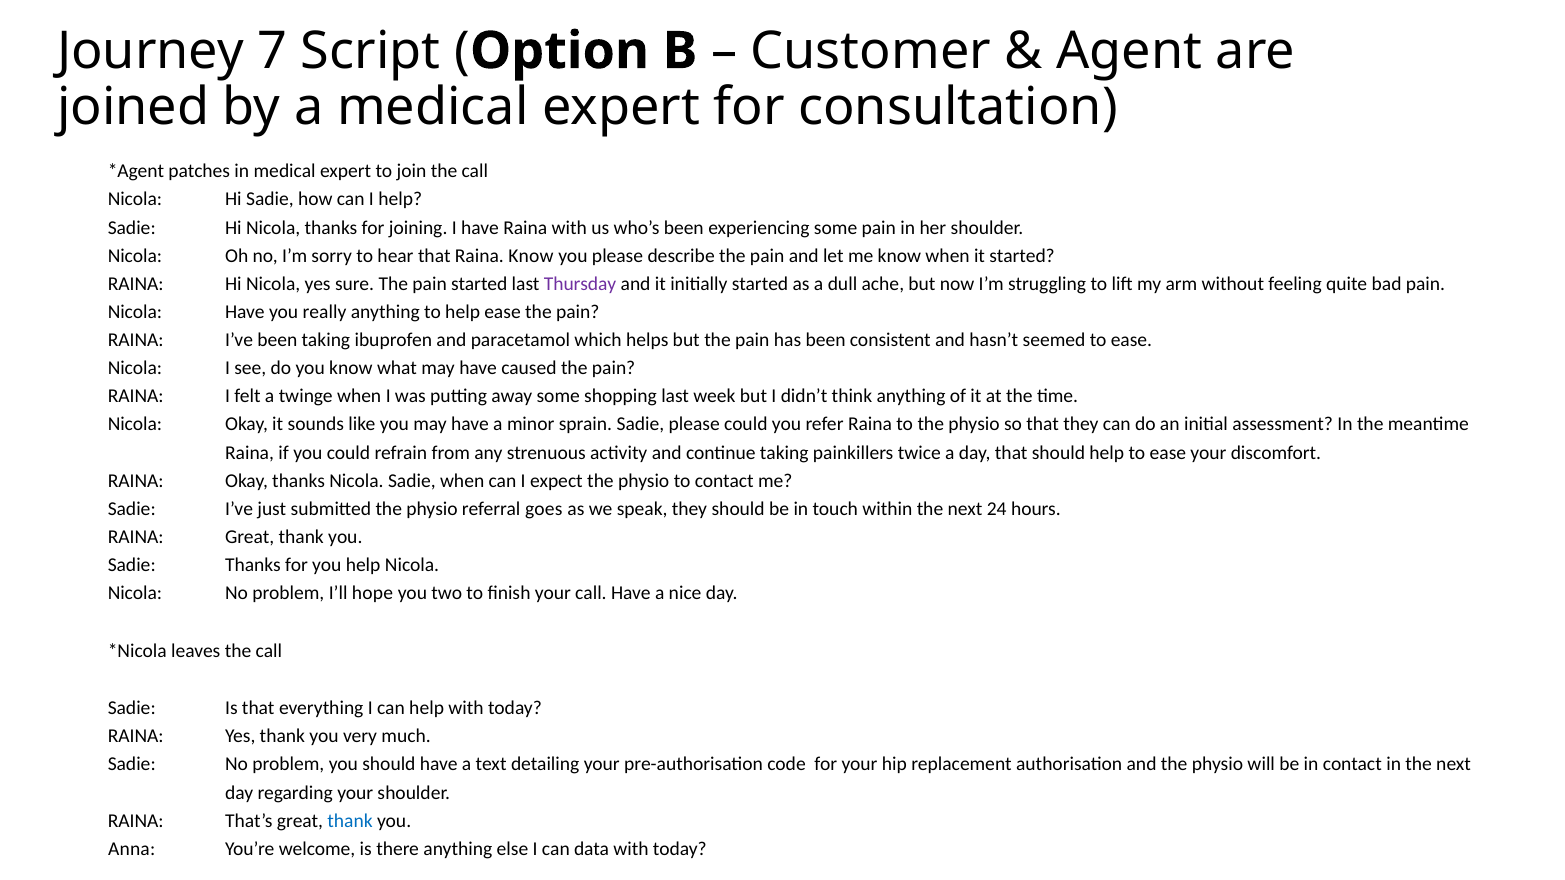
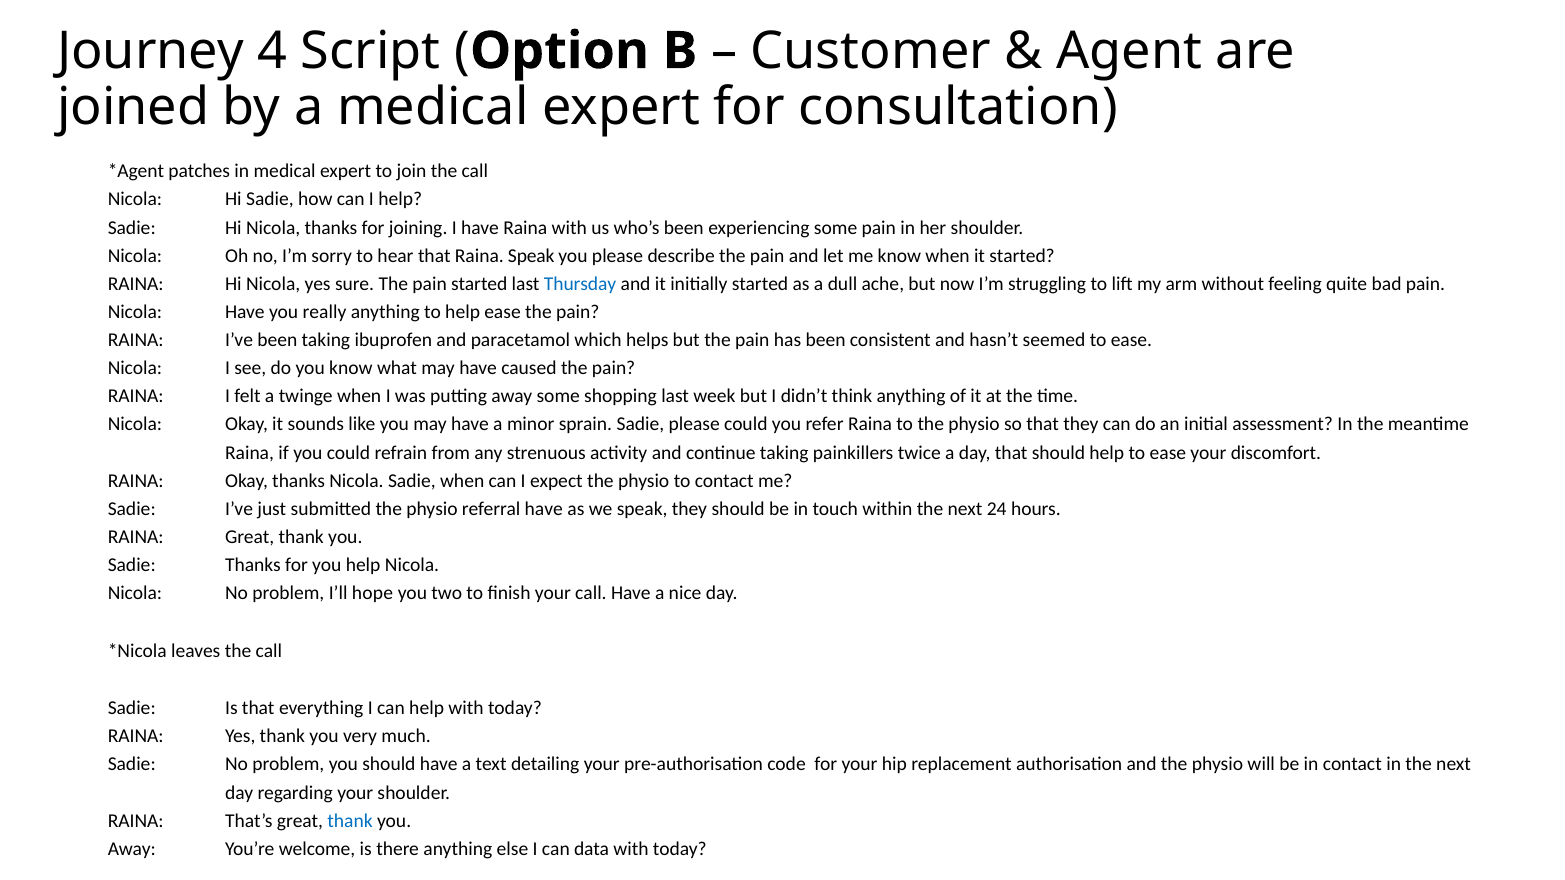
7: 7 -> 4 (272, 51)
Raina Know: Know -> Speak (531, 256)
Thursday colour: purple -> blue (580, 284)
referral goes: goes -> have (544, 509)
Anna: Anna -> Away (132, 849)
